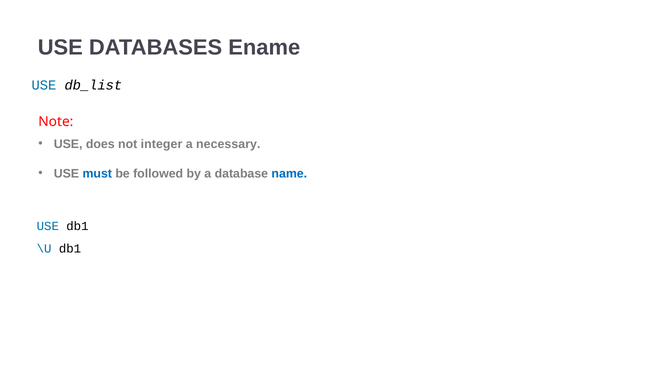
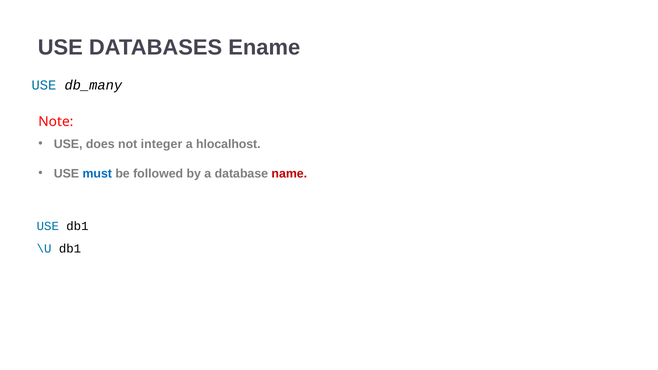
db_list: db_list -> db_many (93, 85)
necessary: necessary -> hlocalhost (228, 144)
name colour: blue -> red (289, 174)
